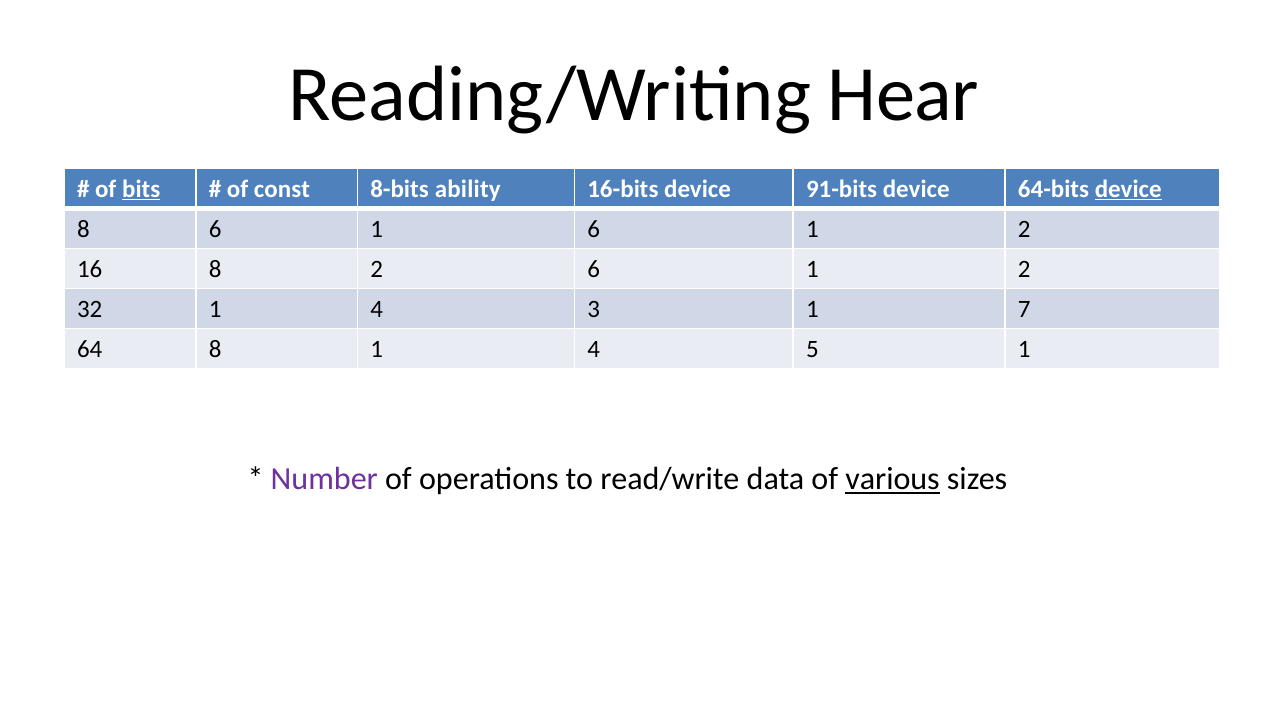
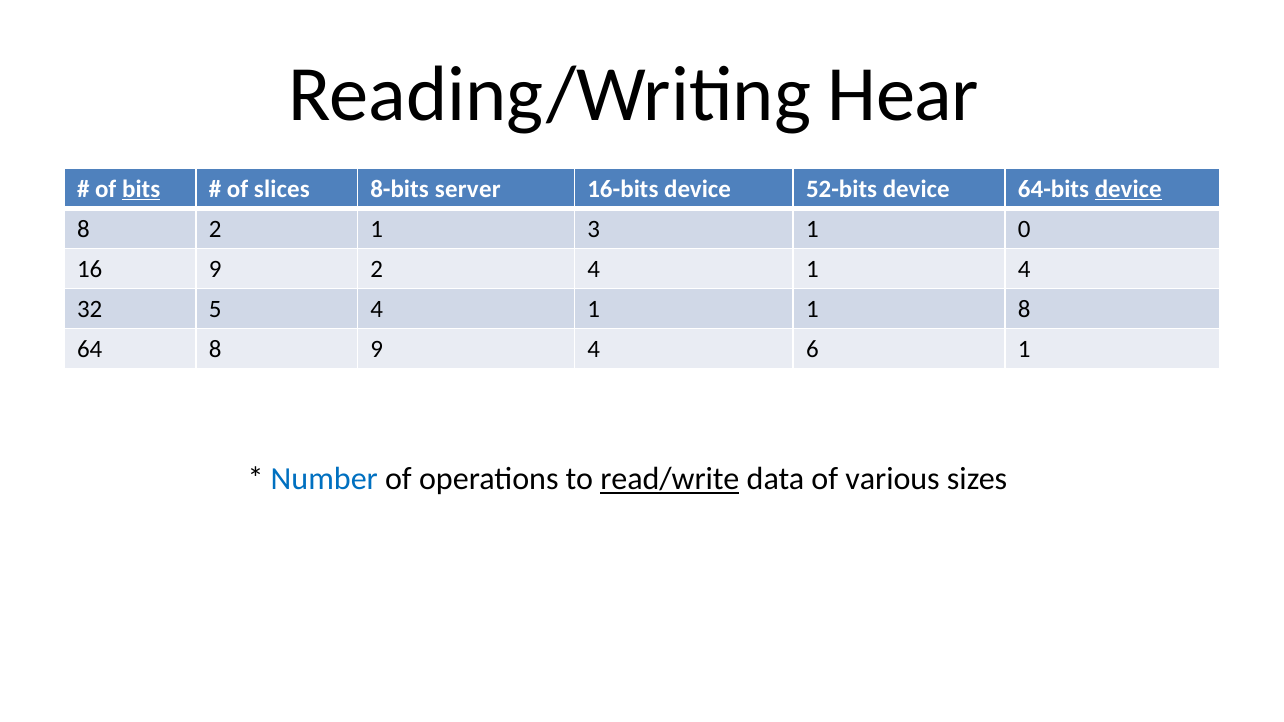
const: const -> slices (282, 189)
ability: ability -> server (468, 189)
91-bits: 91-bits -> 52-bits (842, 189)
8 6: 6 -> 2 (215, 229)
1 6: 6 -> 3 (594, 229)
2: 2 -> 0 (1024, 229)
16 8: 8 -> 9 (215, 269)
2 6: 6 -> 4 (594, 269)
2: 2 -> 4 (1024, 269)
32 1: 1 -> 5 (215, 309)
3: 3 -> 1 (594, 309)
1 7: 7 -> 8 (1024, 309)
8 1: 1 -> 9 (377, 349)
5: 5 -> 6 (812, 349)
Number colour: purple -> blue (324, 480)
read/write underline: none -> present (670, 480)
various underline: present -> none (893, 480)
